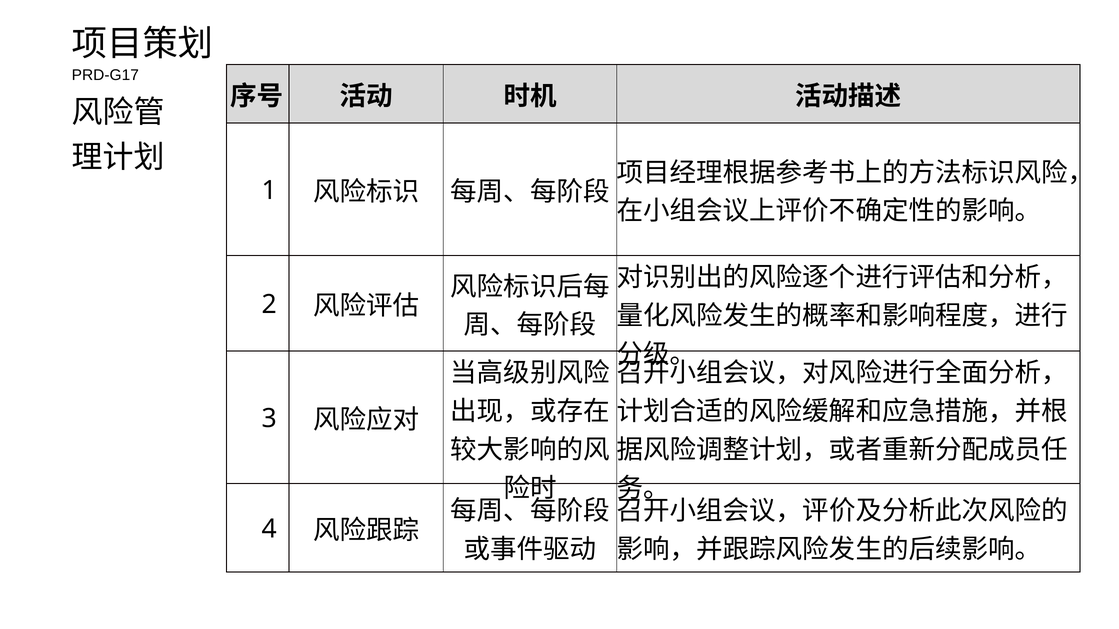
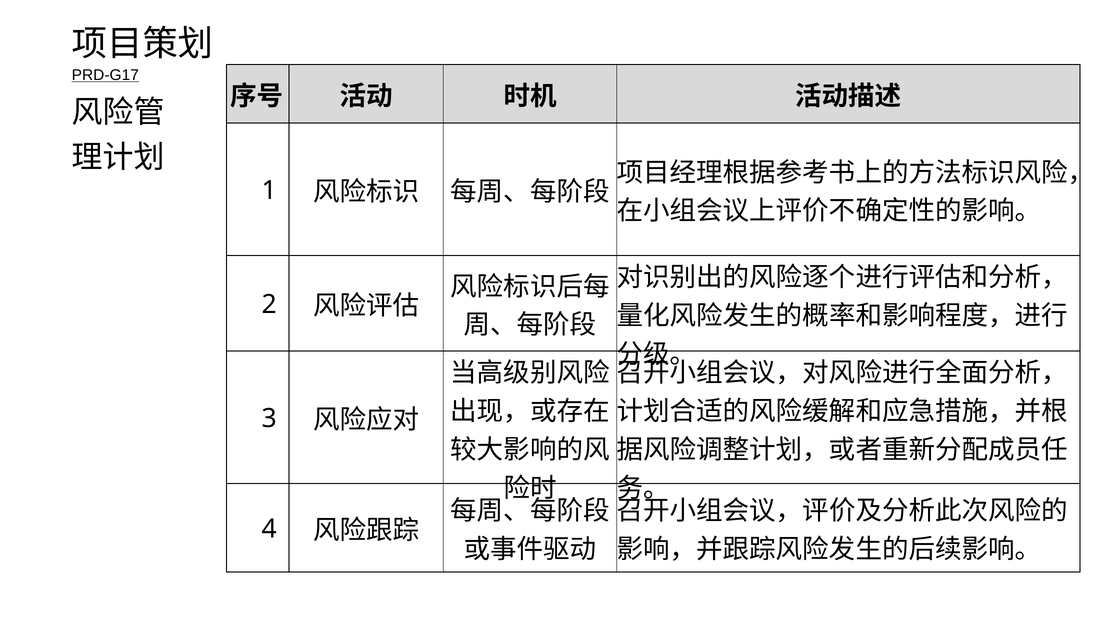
PRD-G17 underline: none -> present (105, 75)
